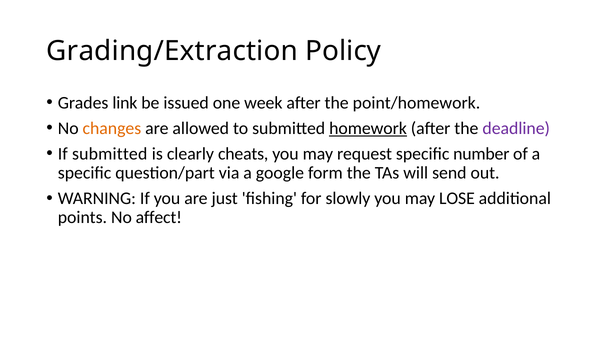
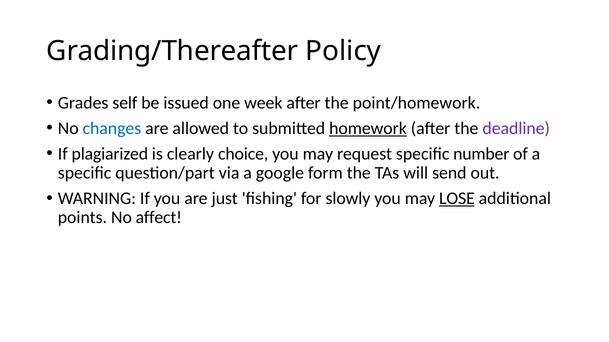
Grading/Extraction: Grading/Extraction -> Grading/Thereafter (172, 51)
link: link -> self (125, 103)
changes colour: orange -> blue (112, 128)
If submitted: submitted -> plagiarized (110, 154)
cheats: cheats -> choice (243, 154)
LOSE underline: none -> present (457, 199)
